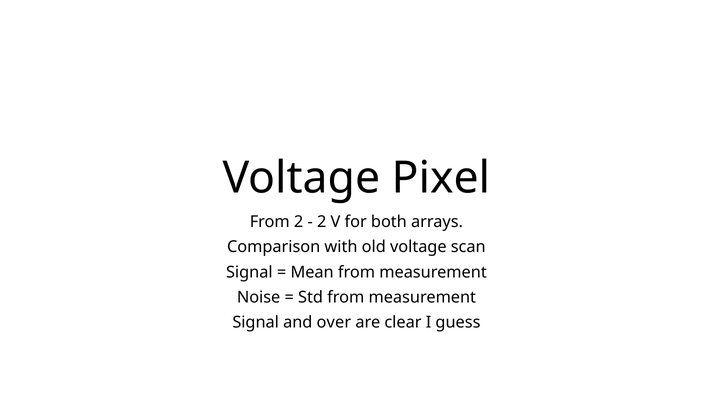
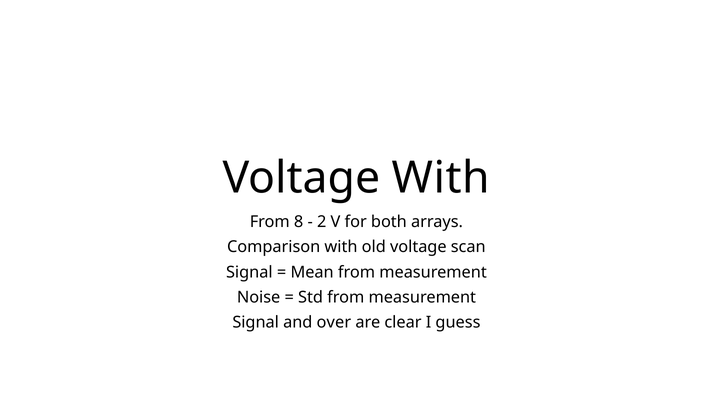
Voltage Pixel: Pixel -> With (441, 178)
From 2: 2 -> 8 (299, 222)
